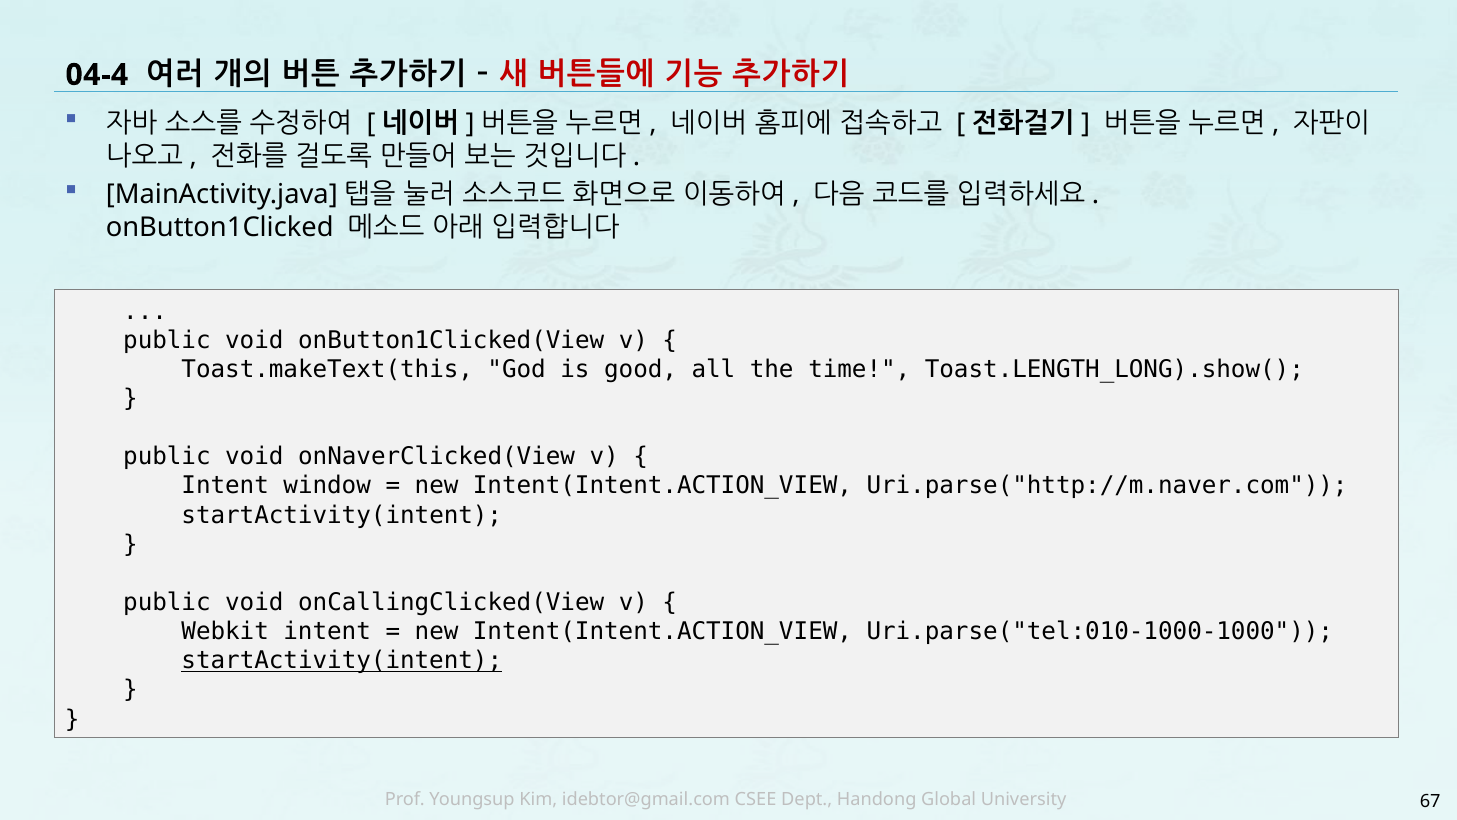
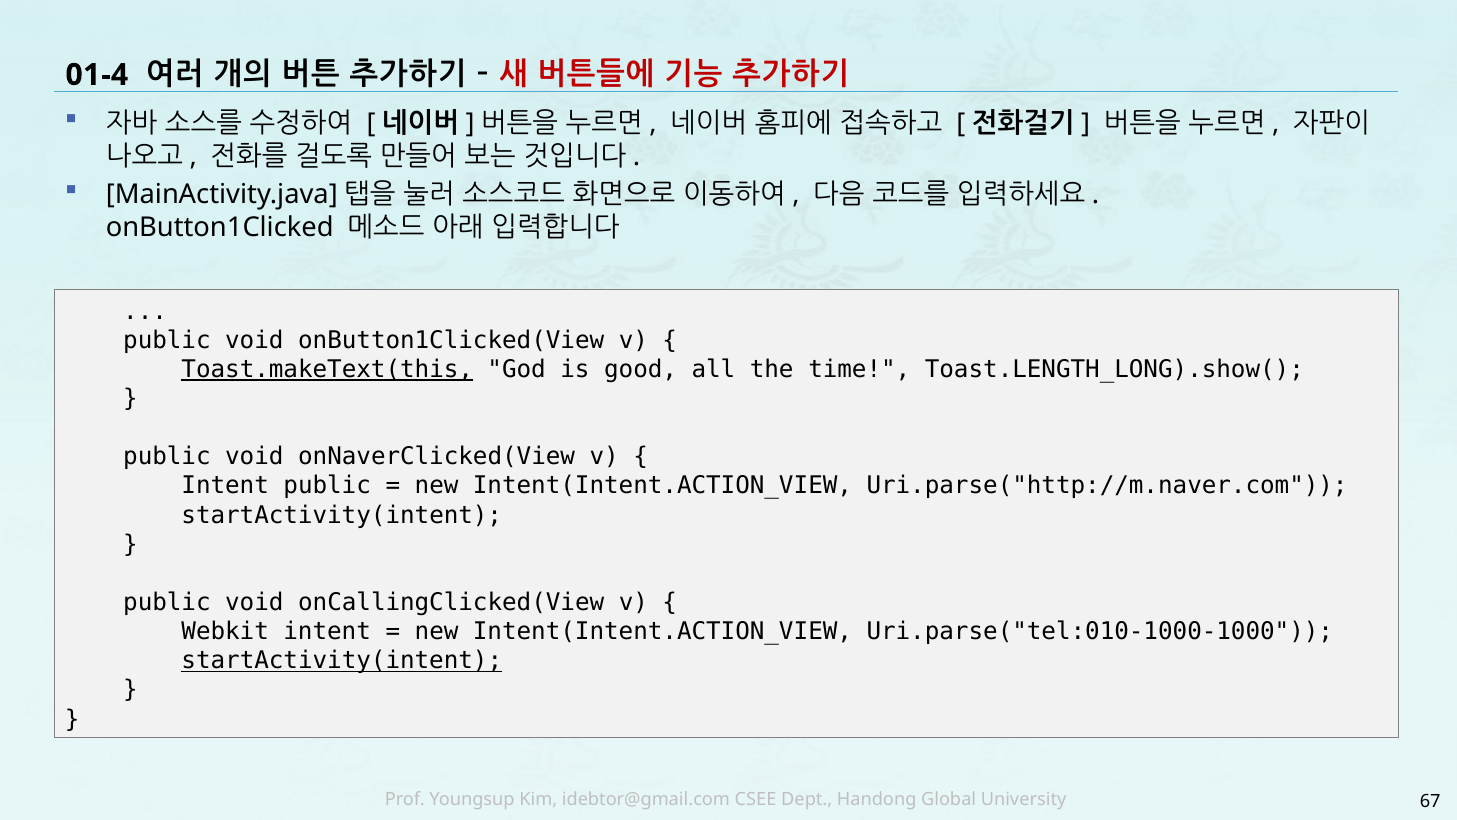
04-4: 04-4 -> 01-4 (97, 75)
Toast.makeText(this underline: none -> present (327, 369)
Intent window: window -> public (327, 486)
